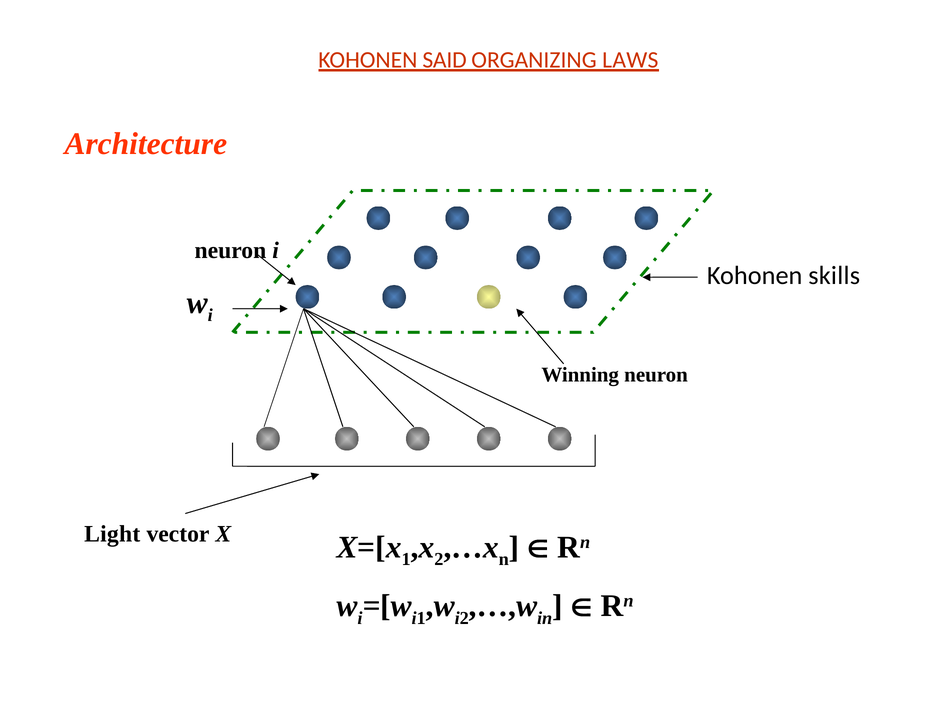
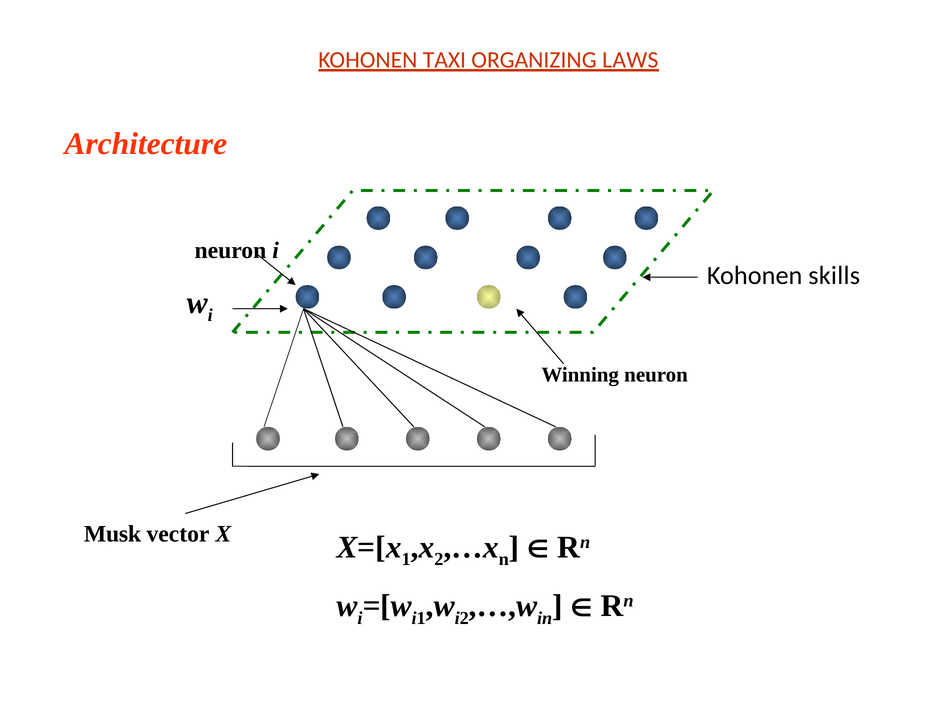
SAID: SAID -> TAXI (444, 60)
Light: Light -> Musk (113, 534)
